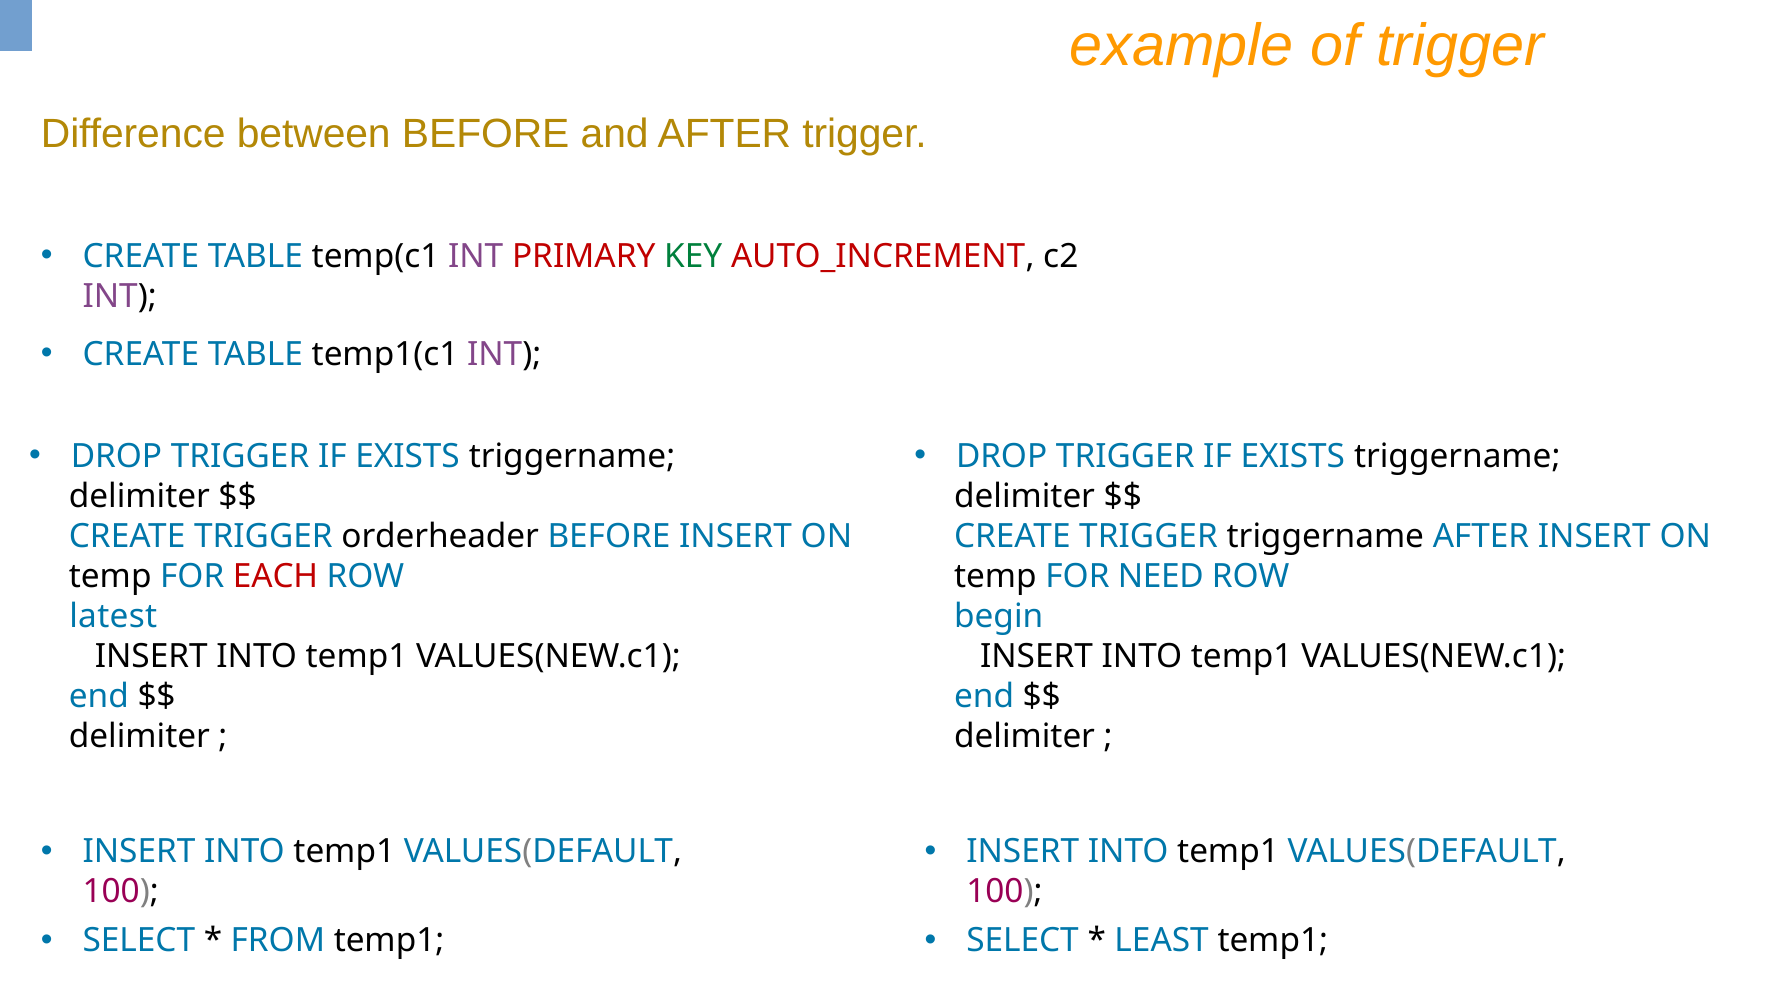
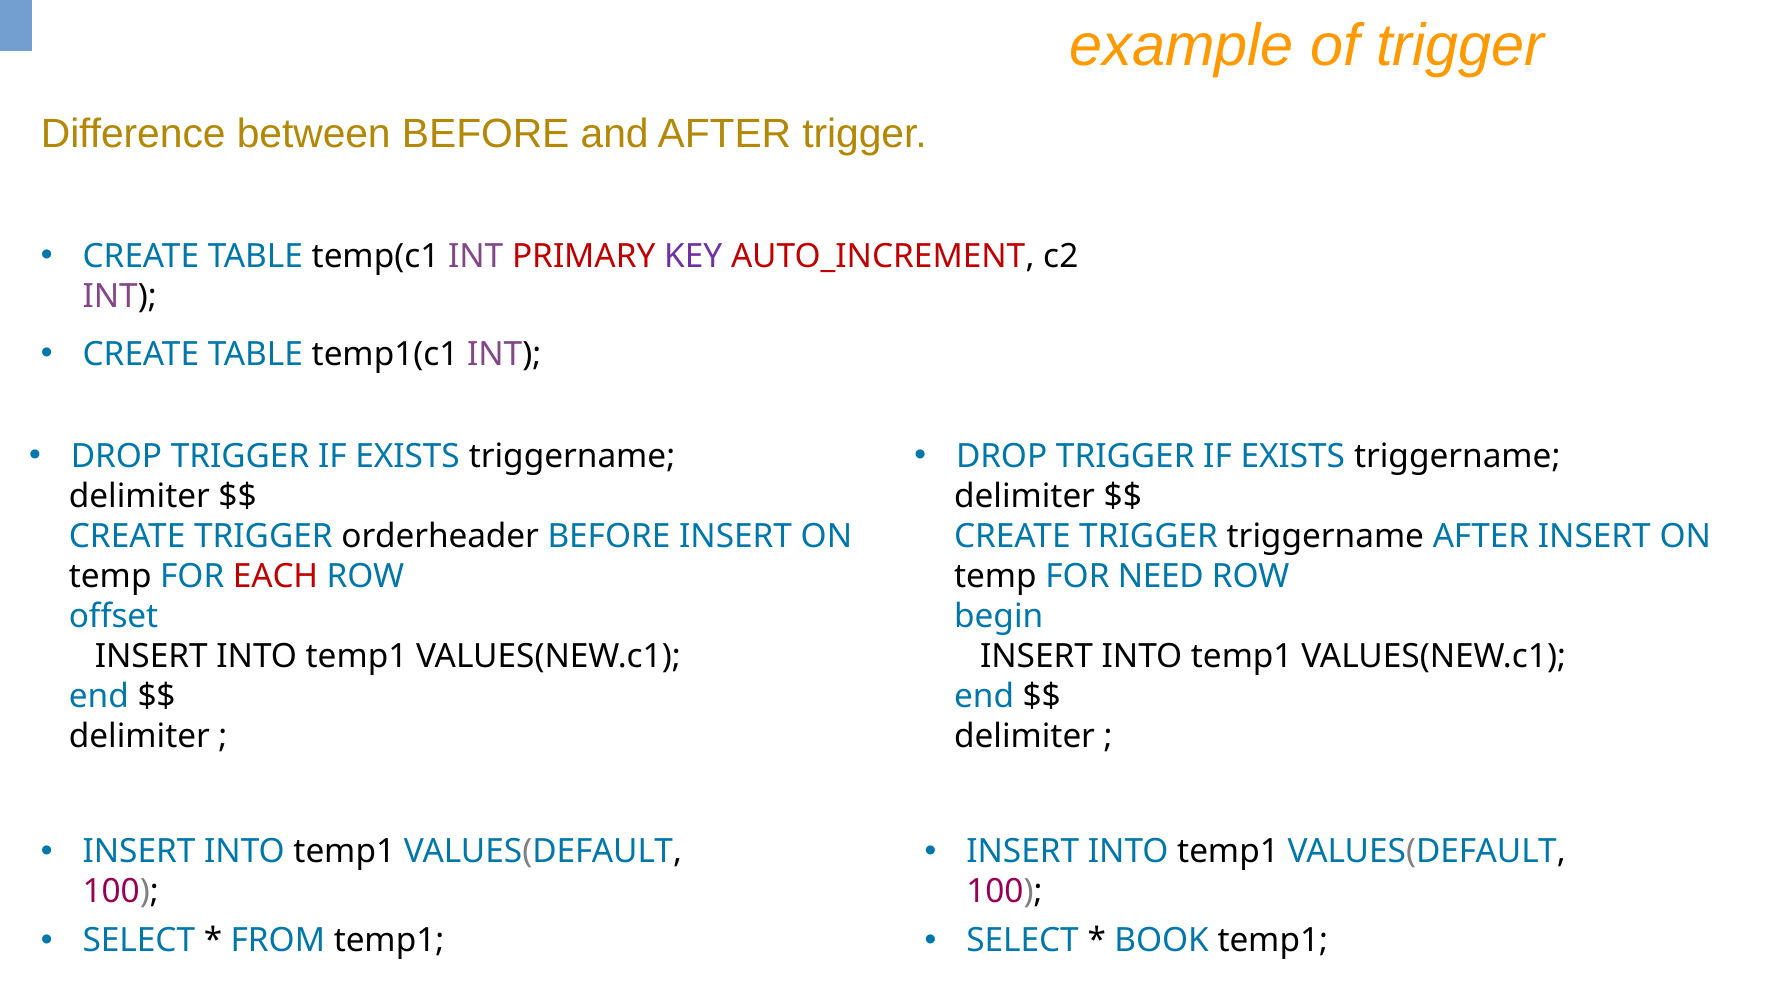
KEY colour: green -> purple (693, 256)
latest: latest -> offset (114, 616)
LEAST: LEAST -> BOOK (1162, 941)
